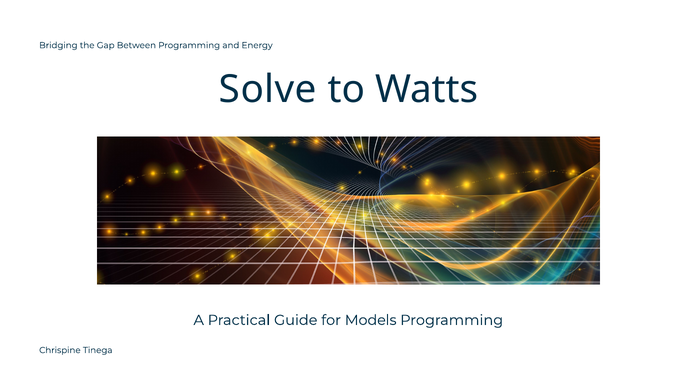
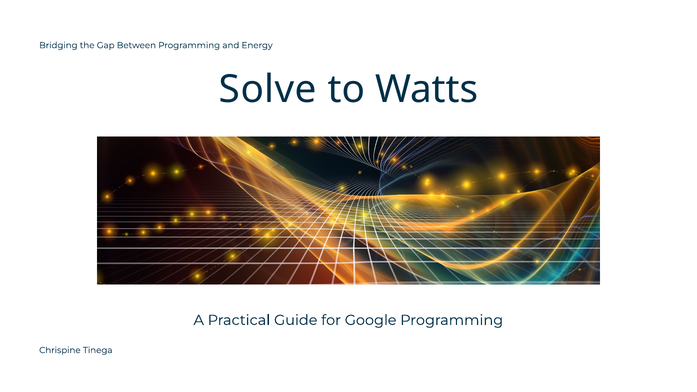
Models: Models -> Google (371, 320)
